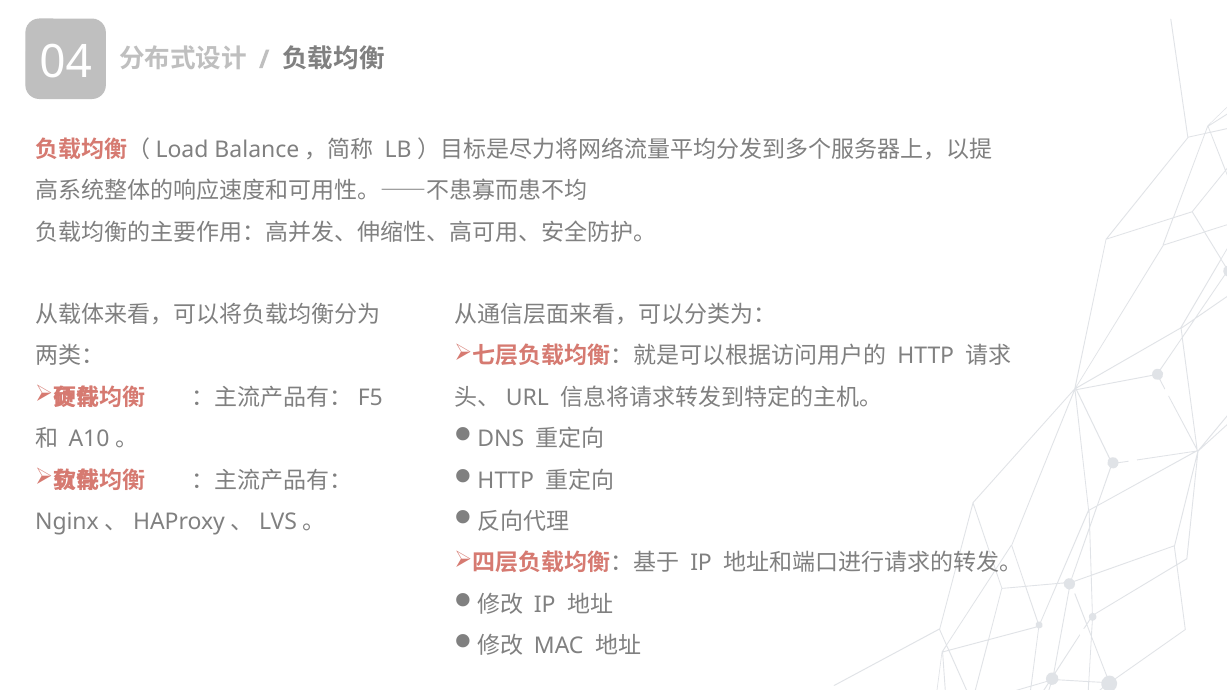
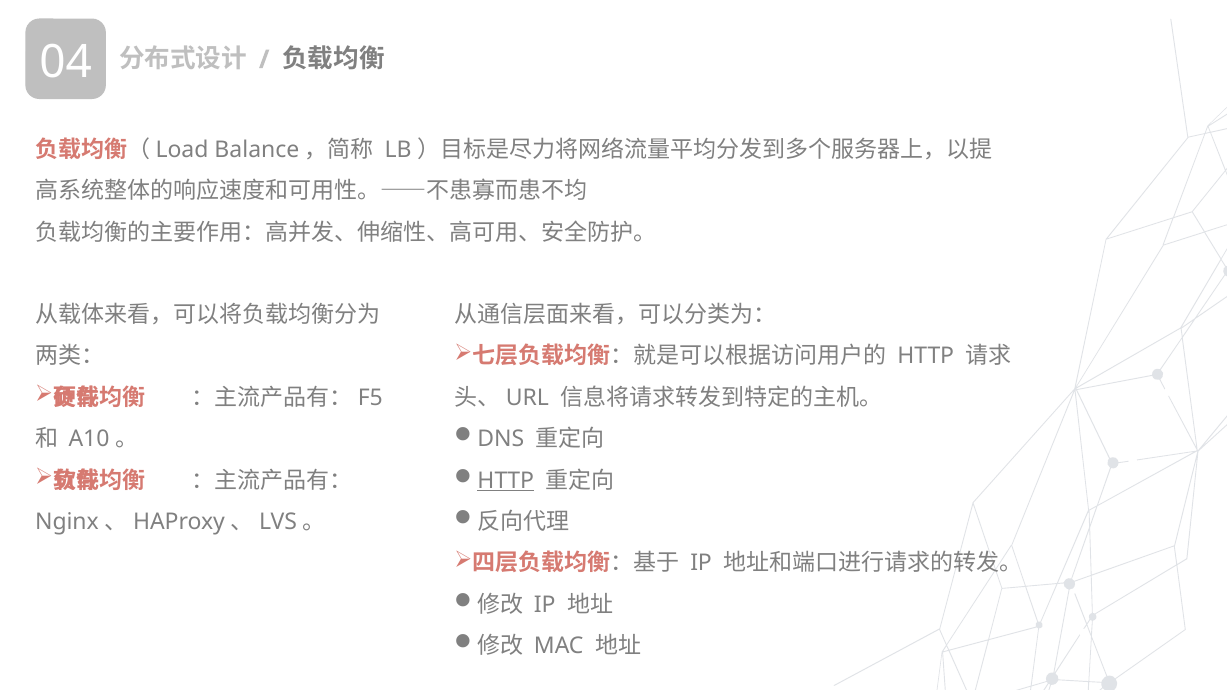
HTTP underline: none -> present (506, 481)
